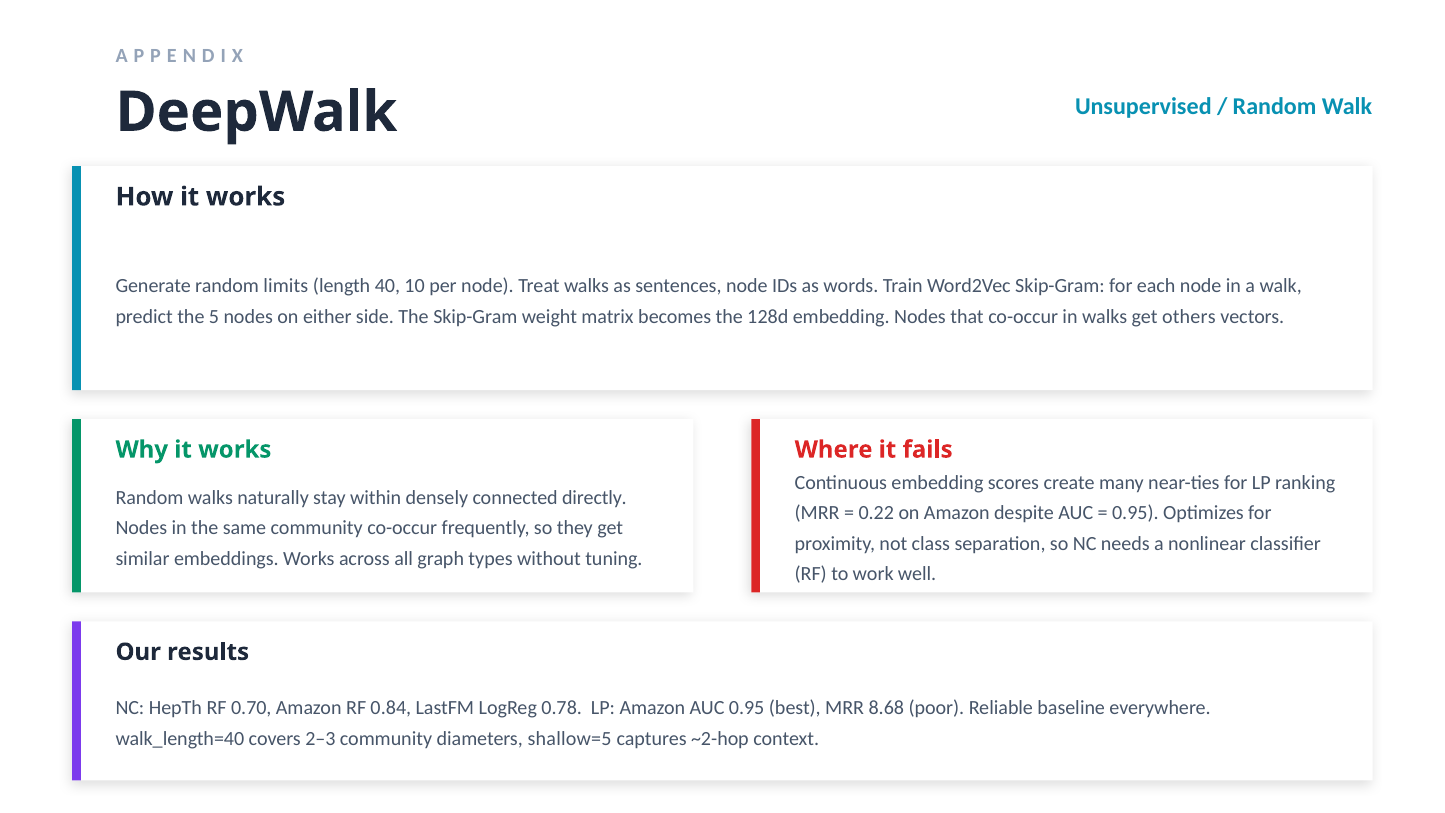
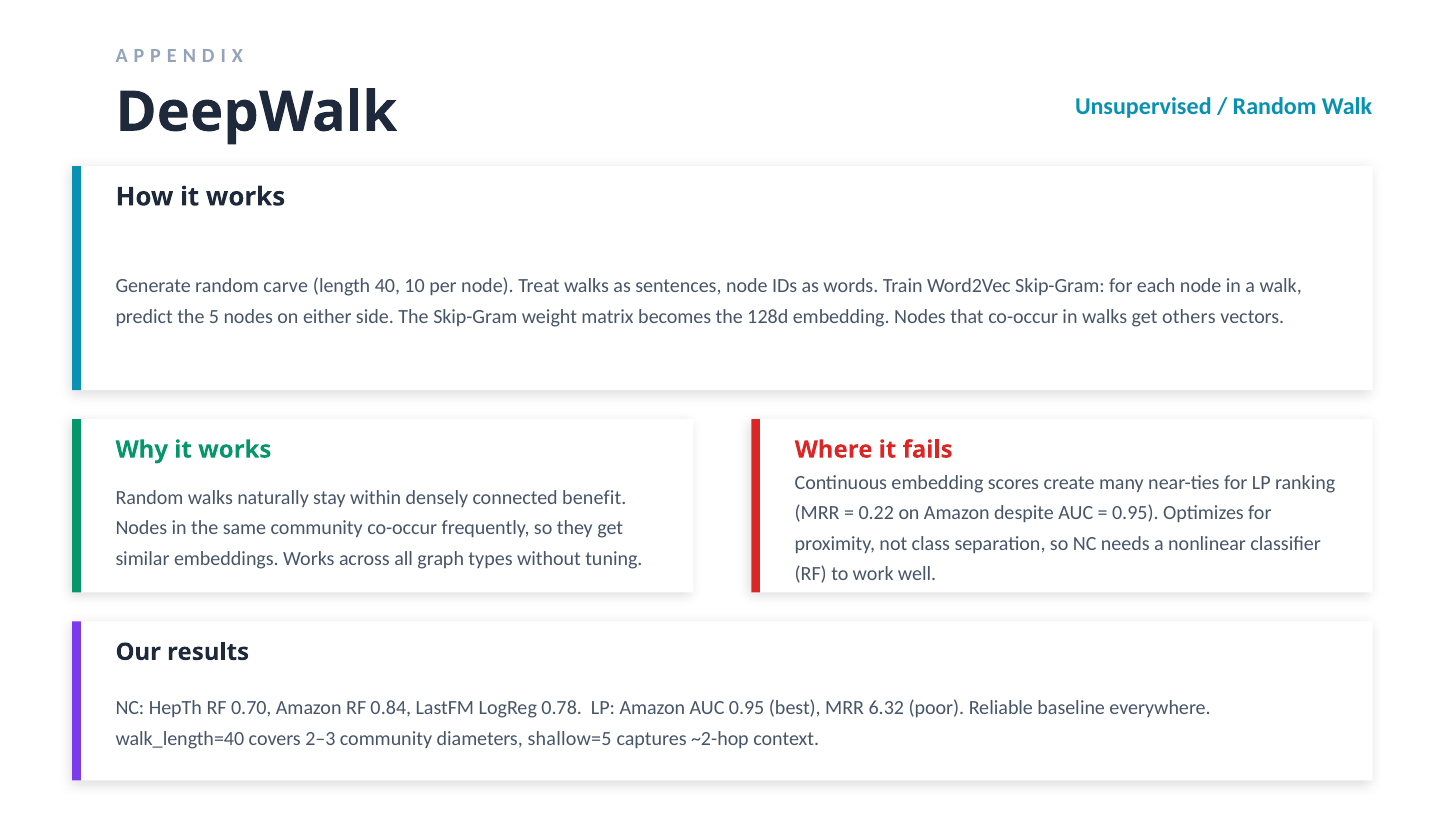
limits: limits -> carve (286, 286)
directly: directly -> benefit (594, 498)
8.68: 8.68 -> 6.32 (886, 708)
